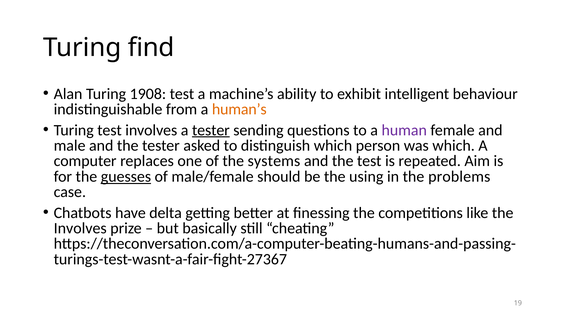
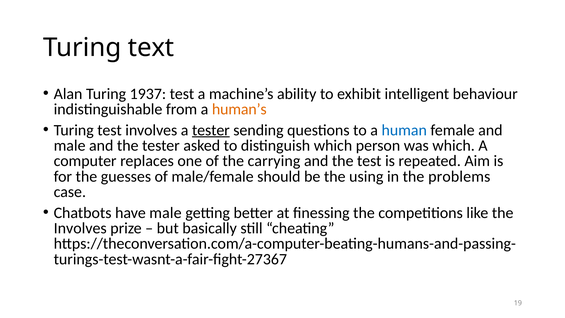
find: find -> text (151, 47)
1908: 1908 -> 1937 (148, 94)
human colour: purple -> blue (404, 130)
systems: systems -> carrying (274, 161)
guesses underline: present -> none (126, 176)
have delta: delta -> male (165, 213)
